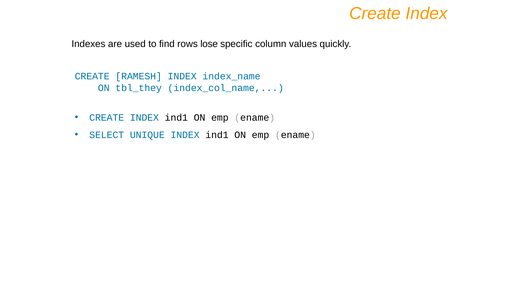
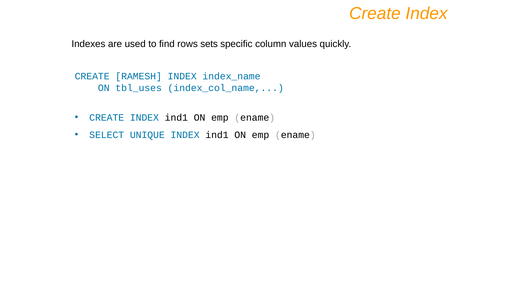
lose: lose -> sets (209, 44)
tbl_they: tbl_they -> tbl_uses (139, 88)
